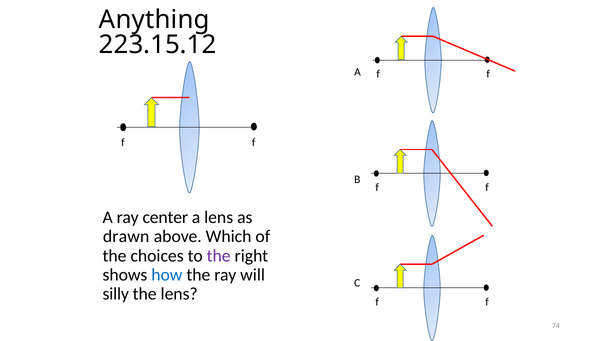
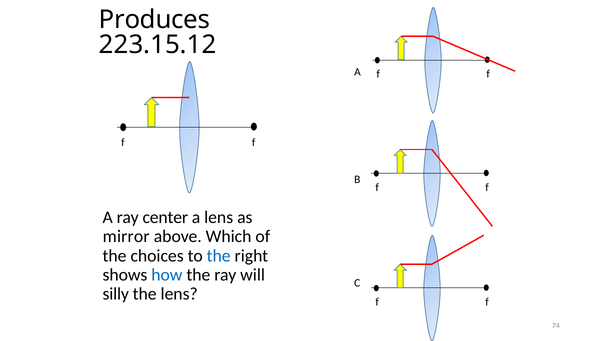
Anything: Anything -> Produces (154, 20)
drawn: drawn -> mirror (126, 236)
the colour: purple -> blue (219, 256)
